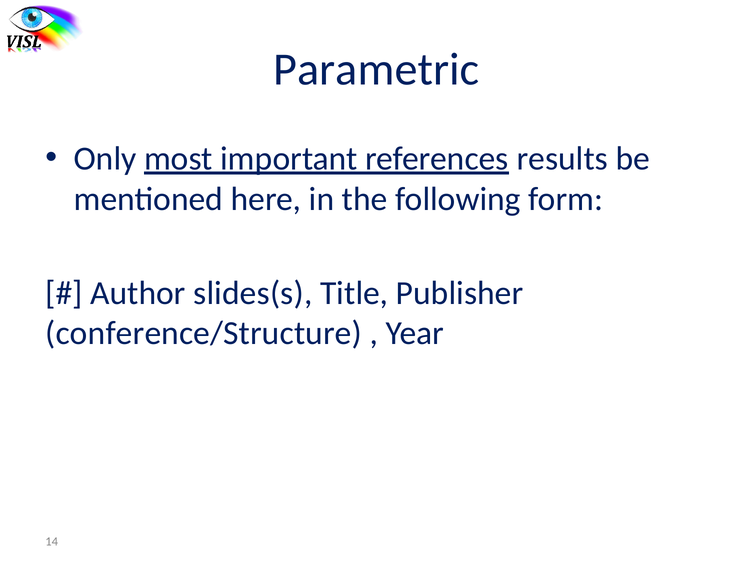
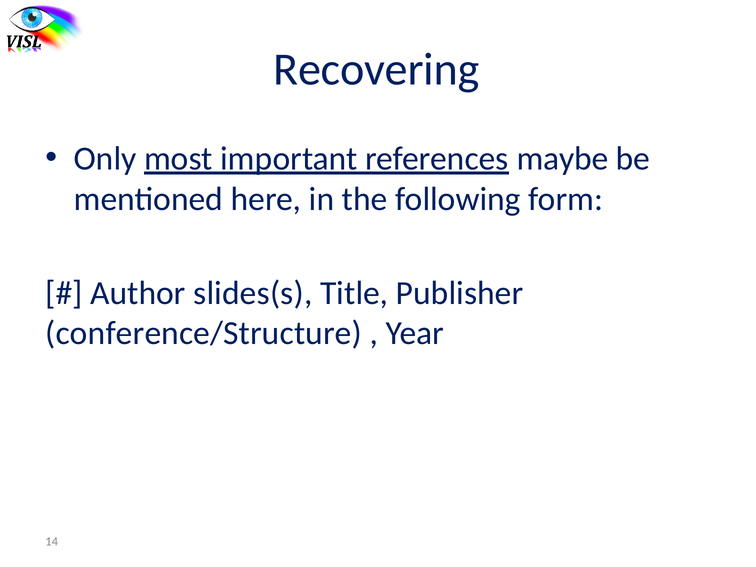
Parametric: Parametric -> Recovering (376, 69)
results: results -> maybe (562, 159)
